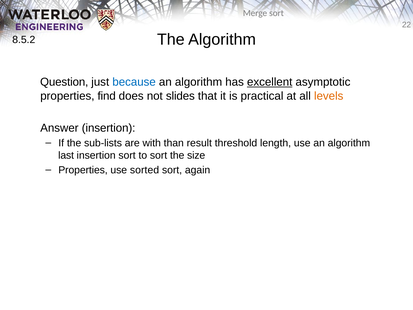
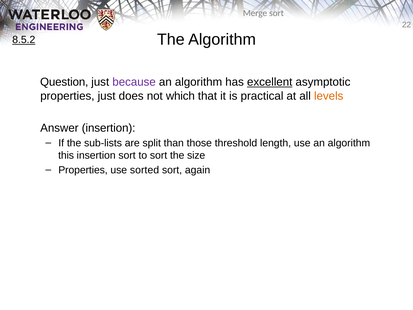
8.5.2 underline: none -> present (24, 40)
because colour: blue -> purple (134, 82)
properties find: find -> just (107, 96)
slides: slides -> which (180, 96)
with: with -> split (152, 143)
result: result -> those (199, 143)
last: last -> this (66, 155)
